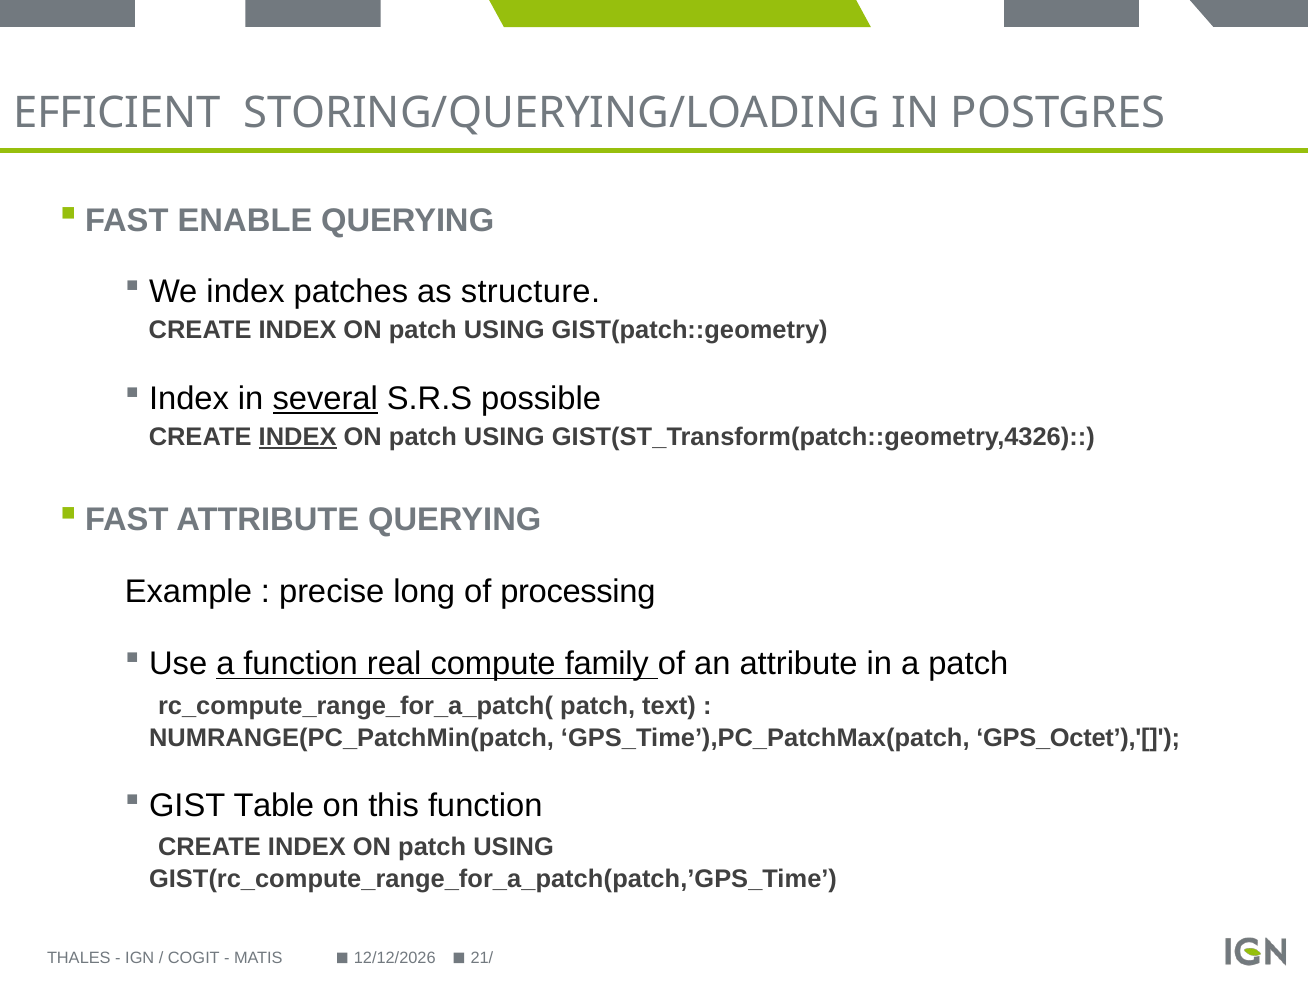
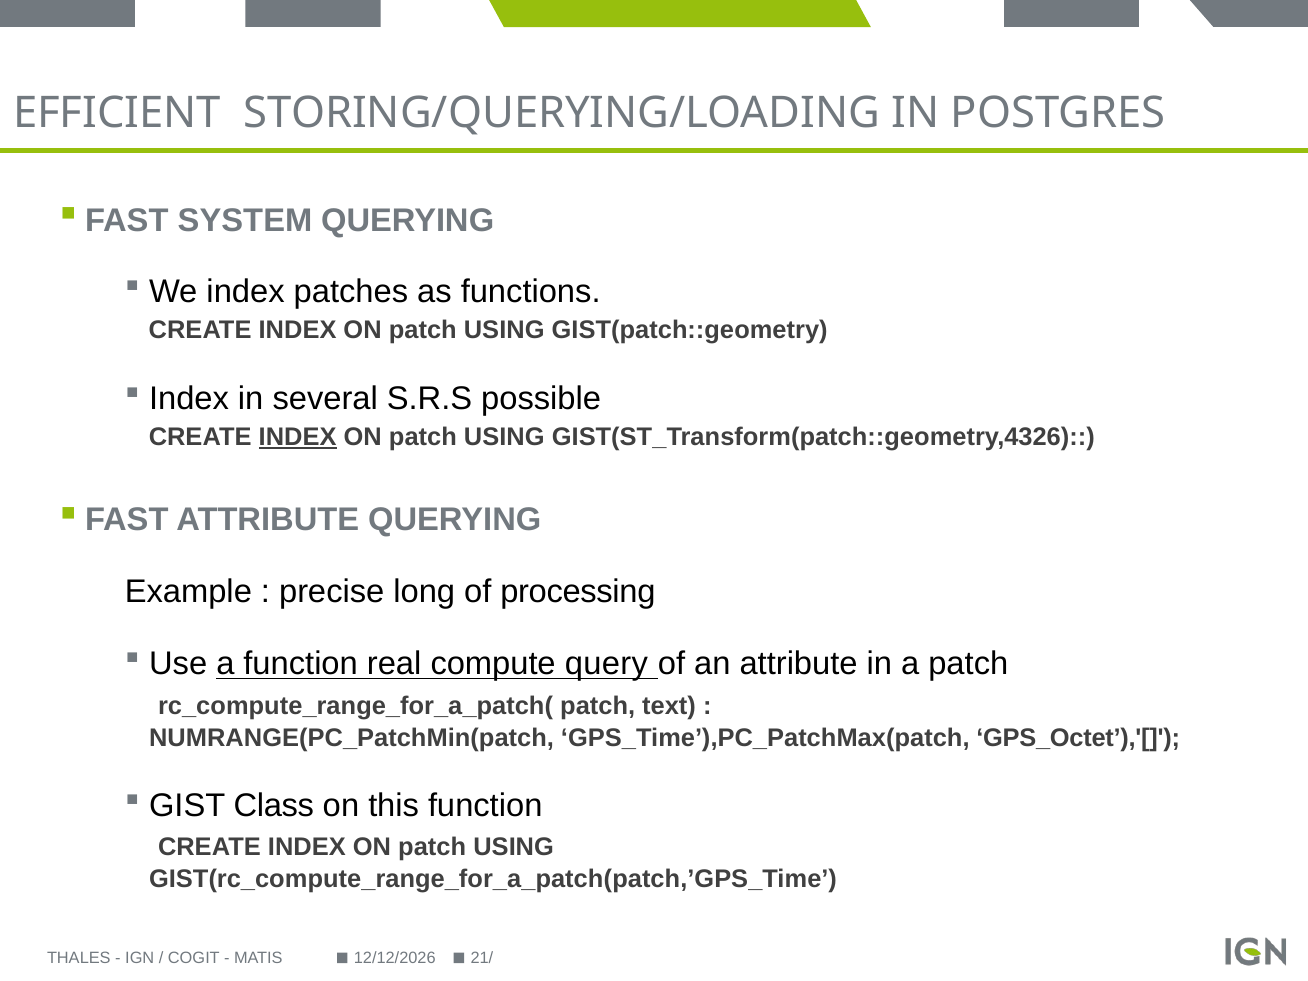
ENABLE: ENABLE -> SYSTEM (245, 220)
structure: structure -> functions (531, 292)
several underline: present -> none (325, 399)
family: family -> query (607, 664)
Table: Table -> Class (274, 806)
